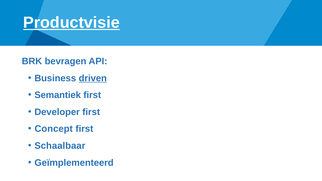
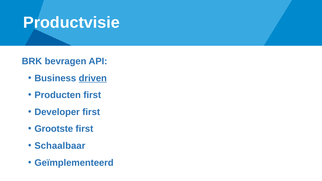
Productvisie underline: present -> none (71, 23)
Semantiek: Semantiek -> Producten (58, 95)
Concept: Concept -> Grootste (54, 129)
